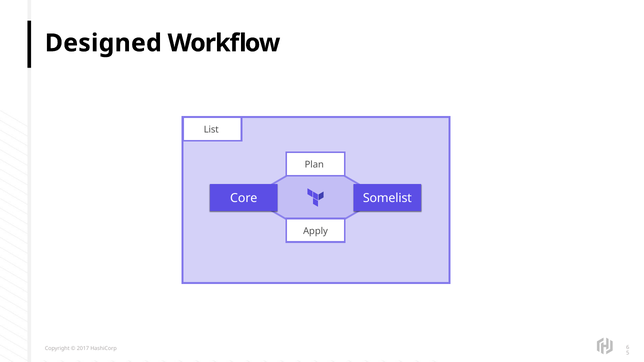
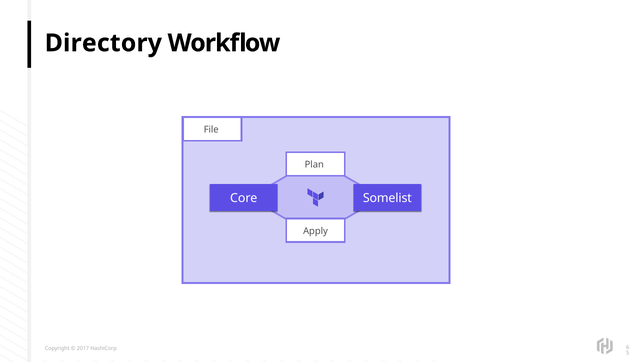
Designed: Designed -> Directory (103, 43)
List: List -> File (211, 130)
